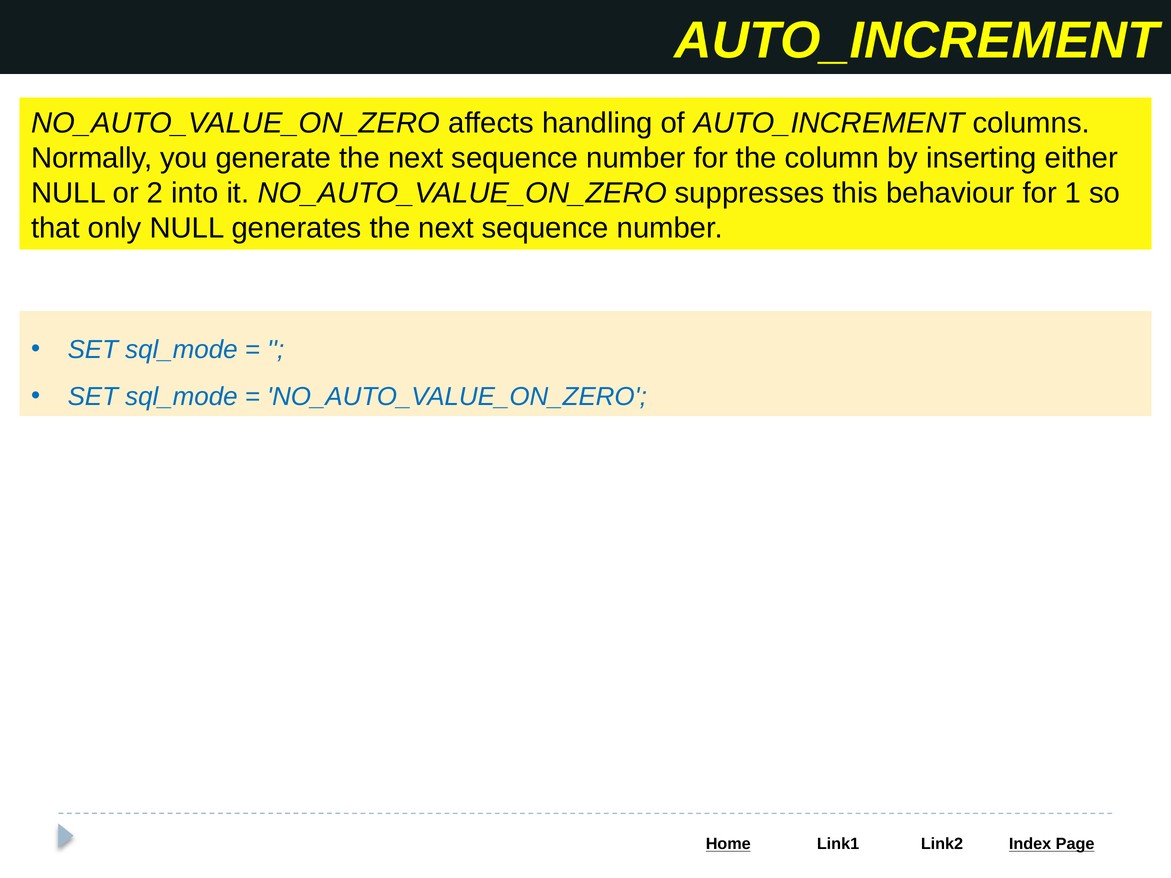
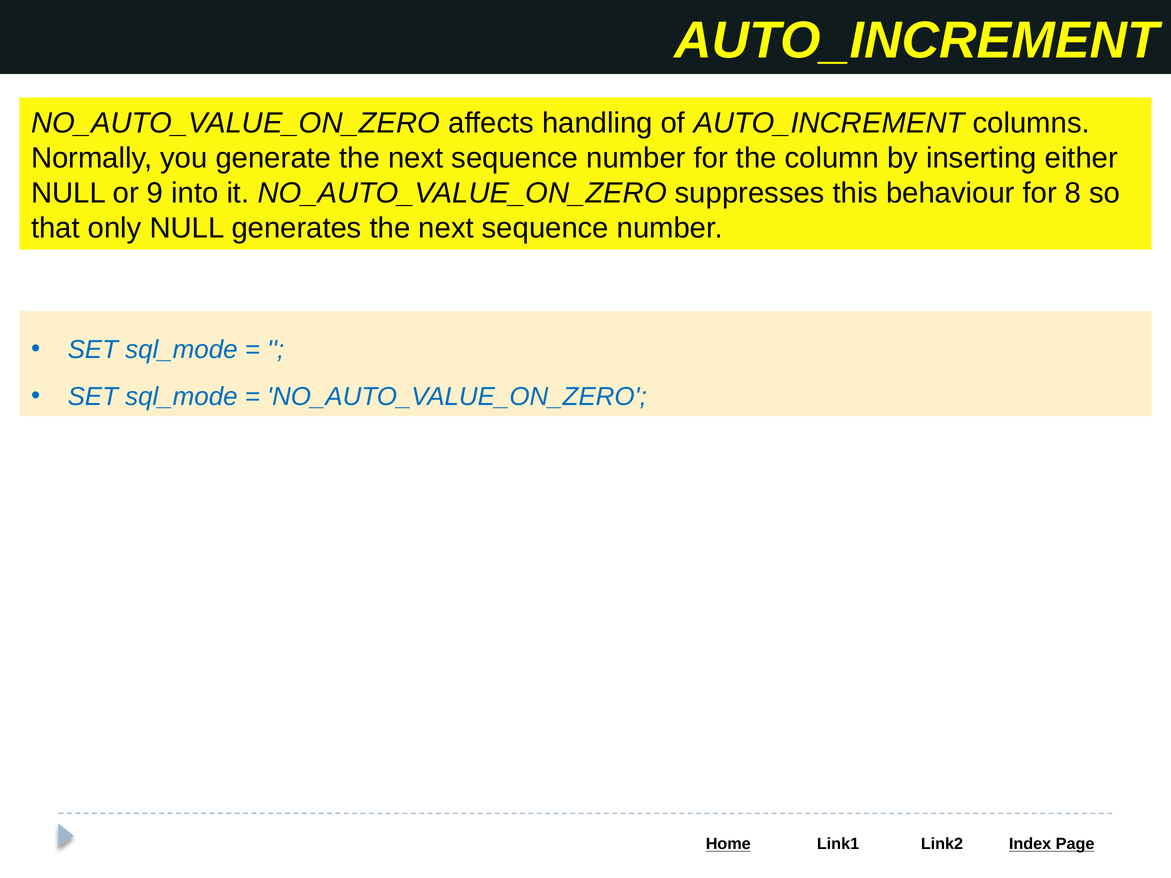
2: 2 -> 9 (155, 193)
1: 1 -> 8 (1073, 193)
